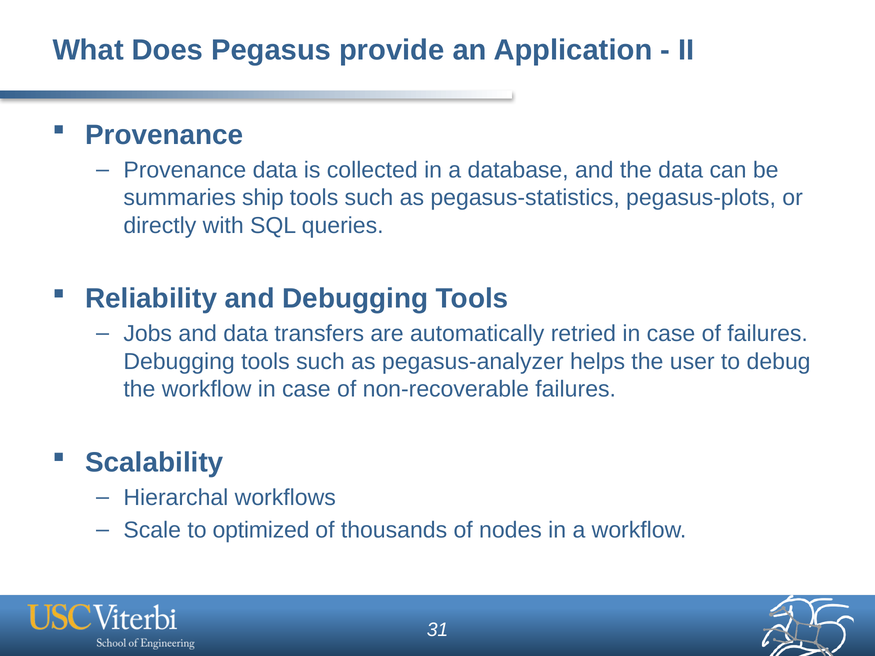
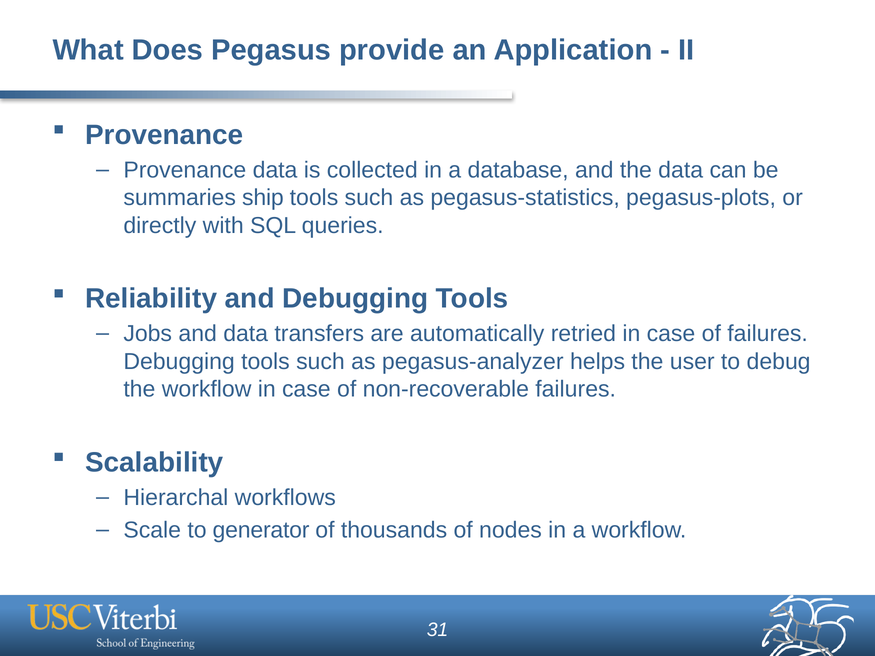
optimized: optimized -> generator (261, 530)
